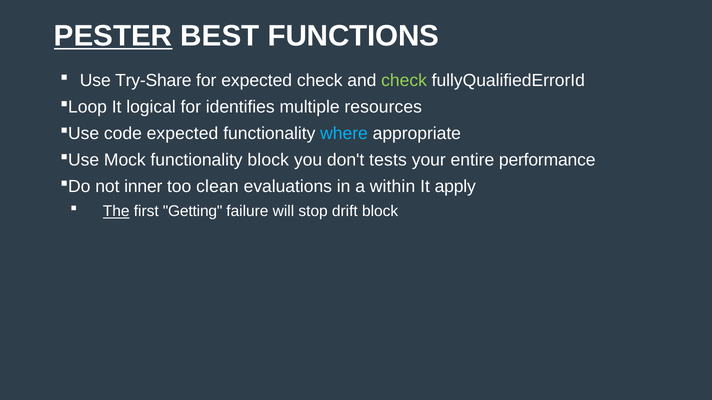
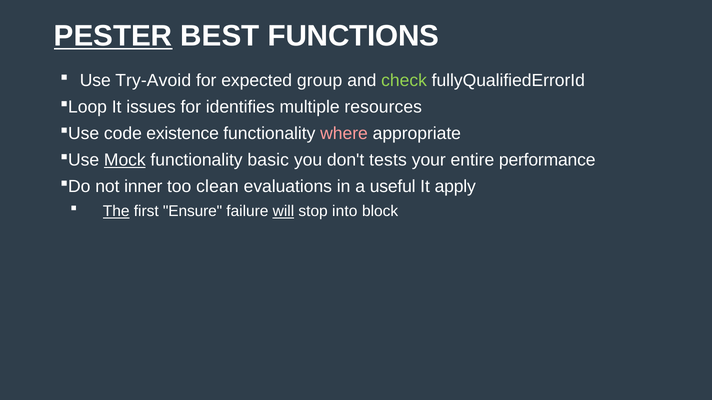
Try-Share: Try-Share -> Try-Avoid (153, 81)
expected check: check -> group (320, 81)
logical: logical -> issues (151, 107)
code expected: expected -> existence (183, 134)
where colour: light blue -> pink (344, 134)
Mock underline: none -> present (125, 160)
functionality block: block -> basic (268, 160)
within: within -> useful (393, 187)
Getting: Getting -> Ensure (193, 211)
will underline: none -> present (283, 211)
drift: drift -> into (345, 211)
